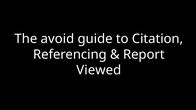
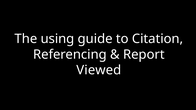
avoid: avoid -> using (57, 39)
